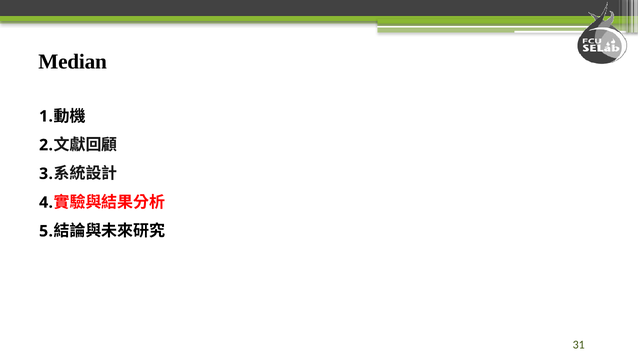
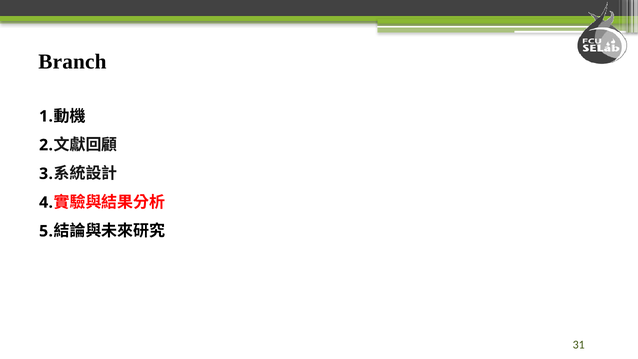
Median: Median -> Branch (72, 62)
